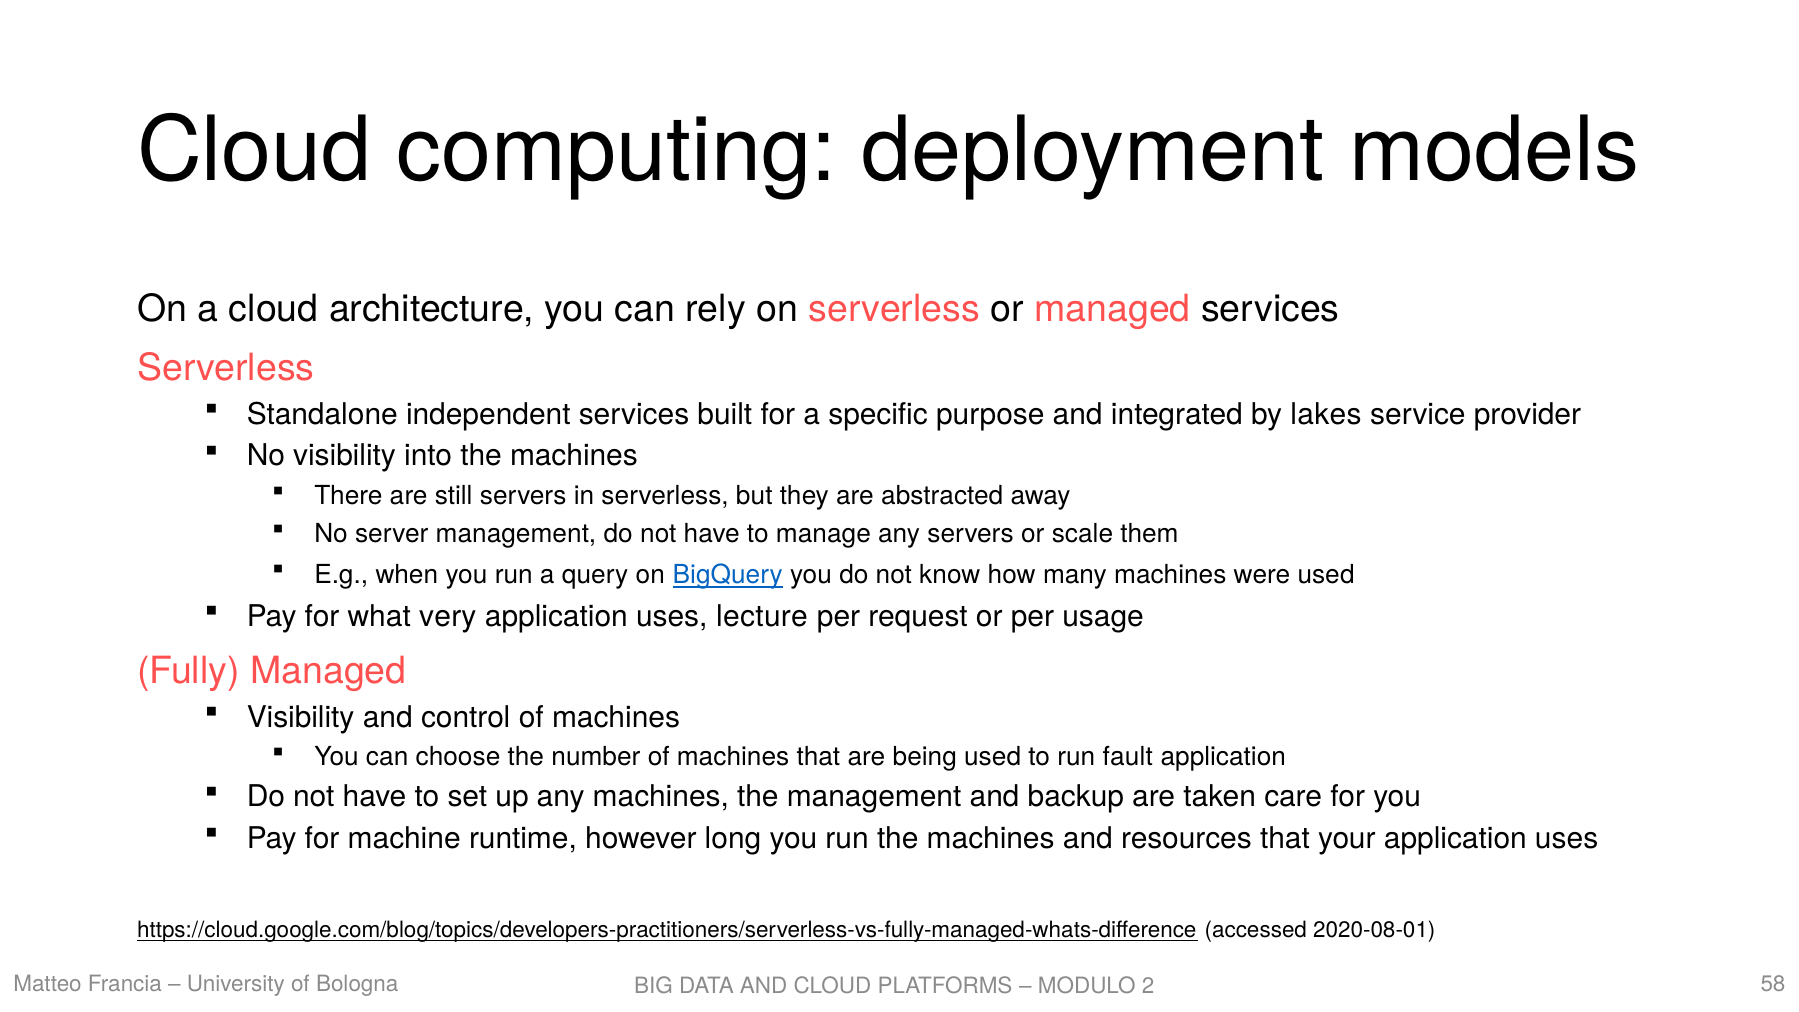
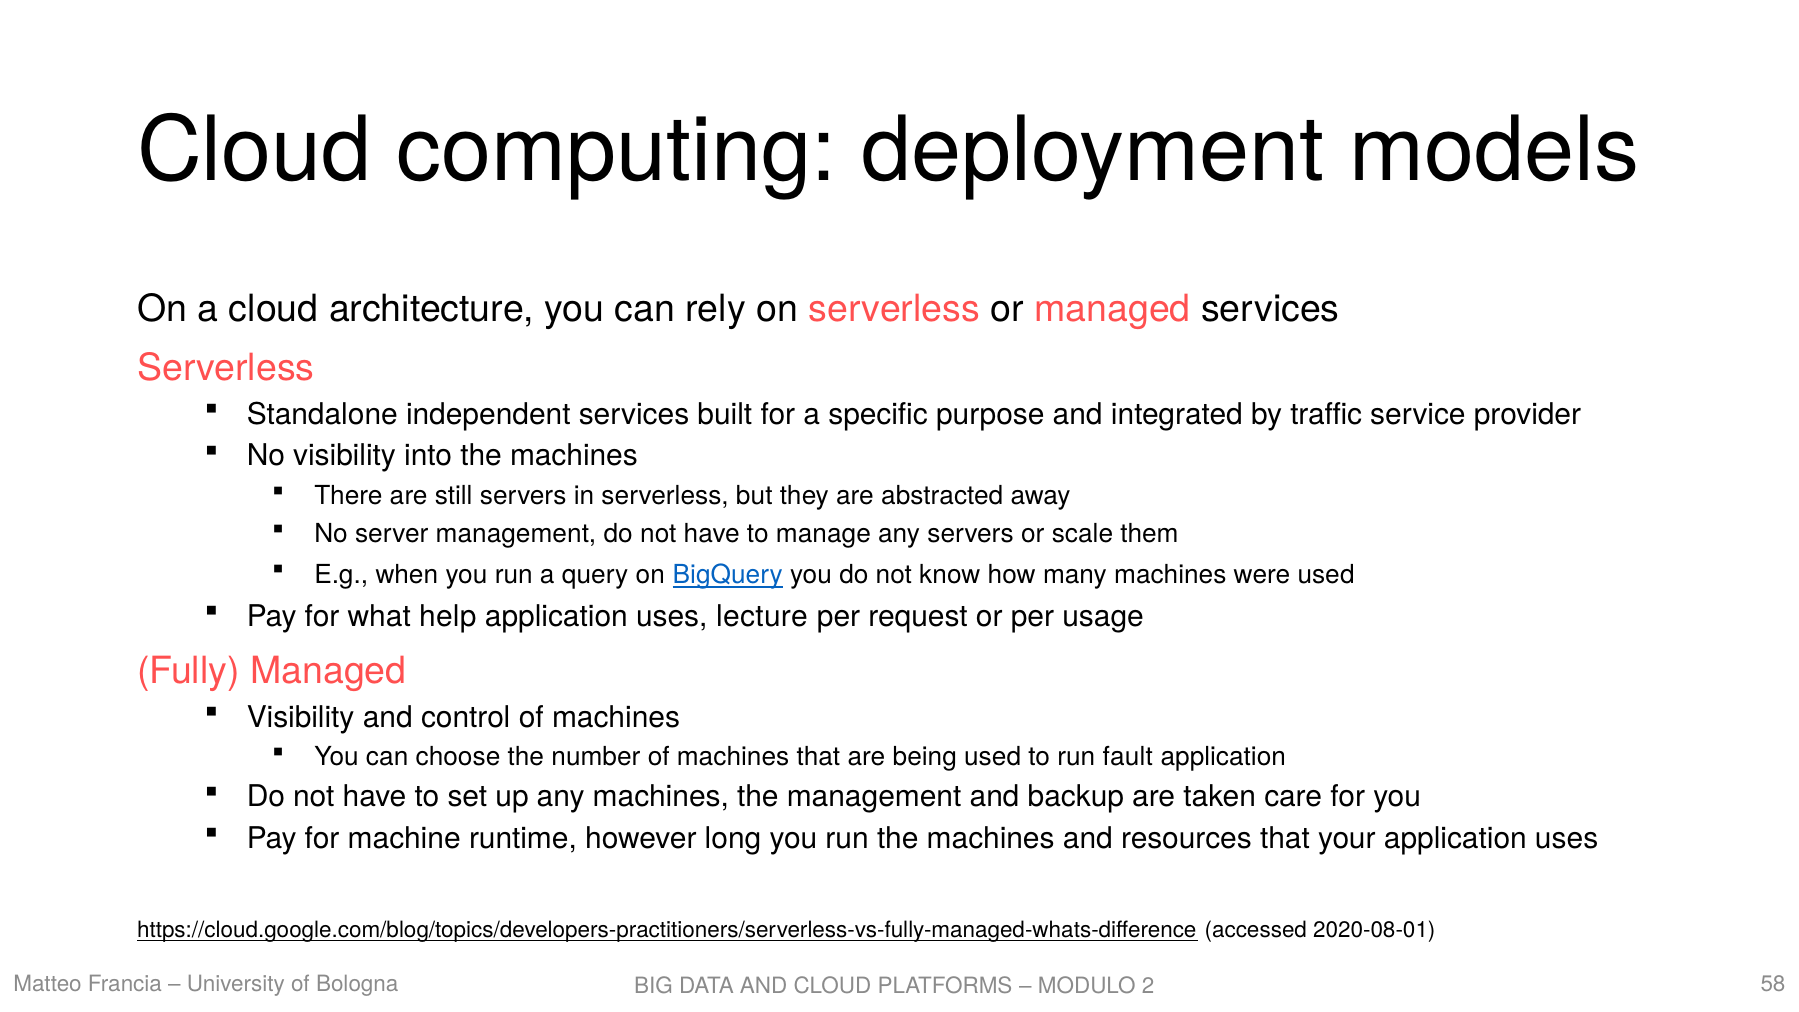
lakes: lakes -> traffic (1326, 414)
very: very -> help (448, 616)
